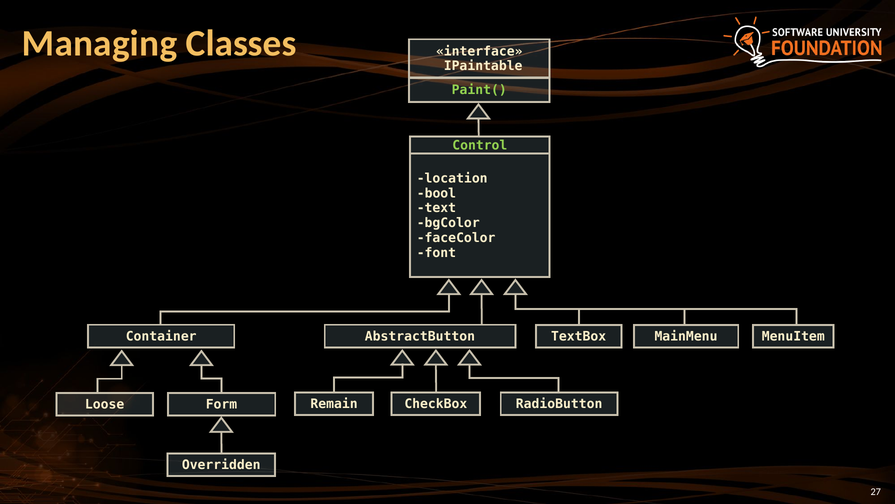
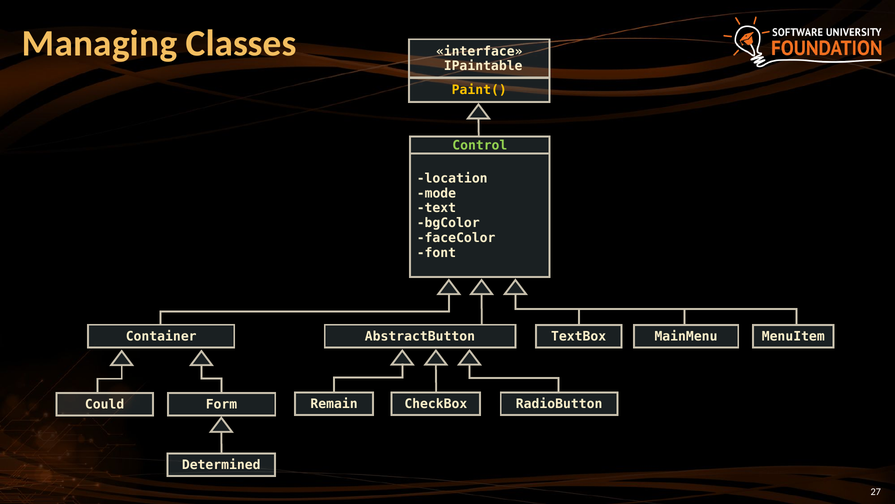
Paint( colour: light green -> yellow (479, 90)
bool: bool -> mode (436, 193)
Loose: Loose -> Could (105, 404)
Overridden: Overridden -> Determined (221, 464)
